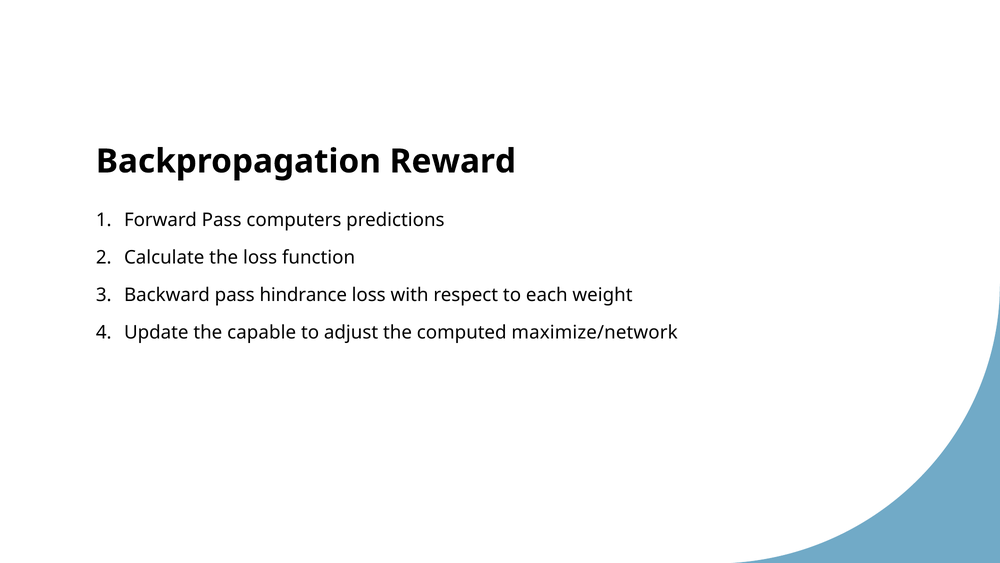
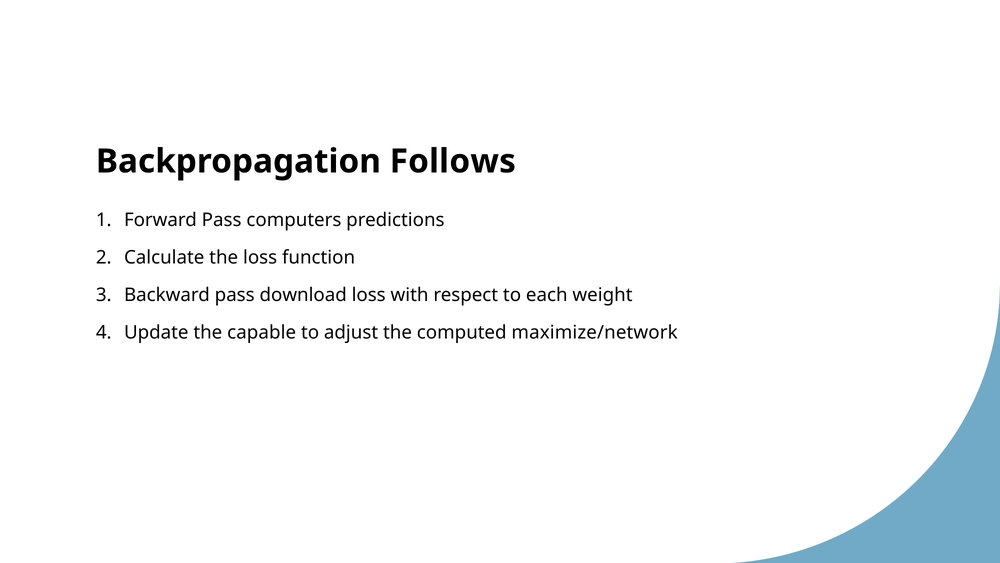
Reward: Reward -> Follows (453, 161)
hindrance: hindrance -> download (303, 295)
